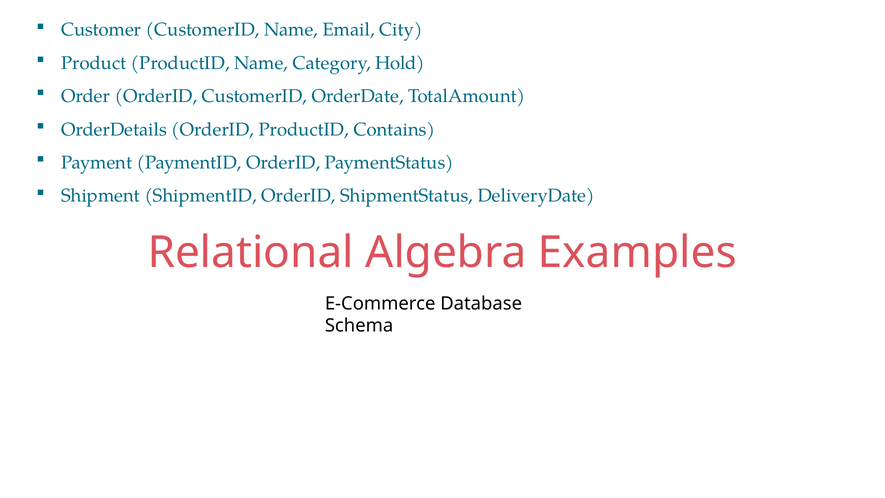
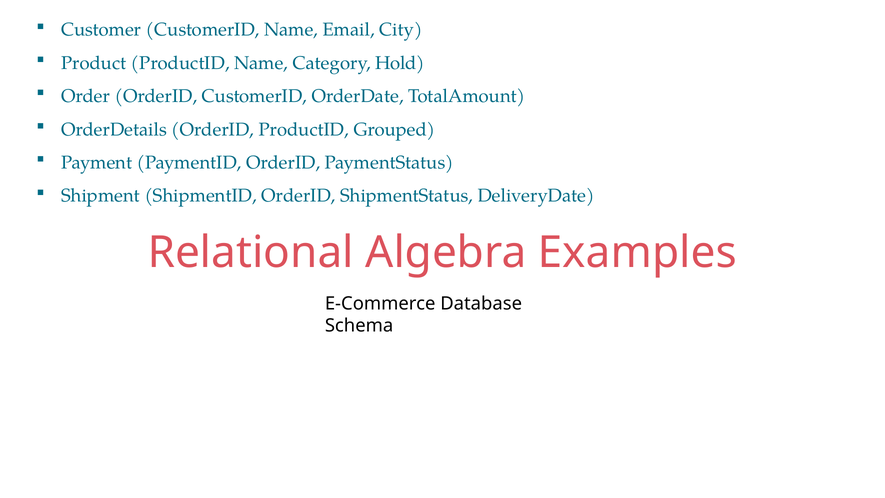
Contains: Contains -> Grouped (394, 129)
